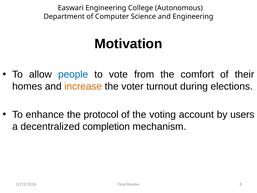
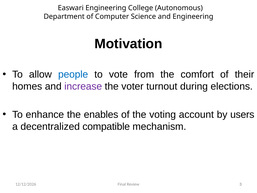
increase colour: orange -> purple (83, 86)
protocol: protocol -> enables (101, 114)
completion: completion -> compatible (106, 126)
